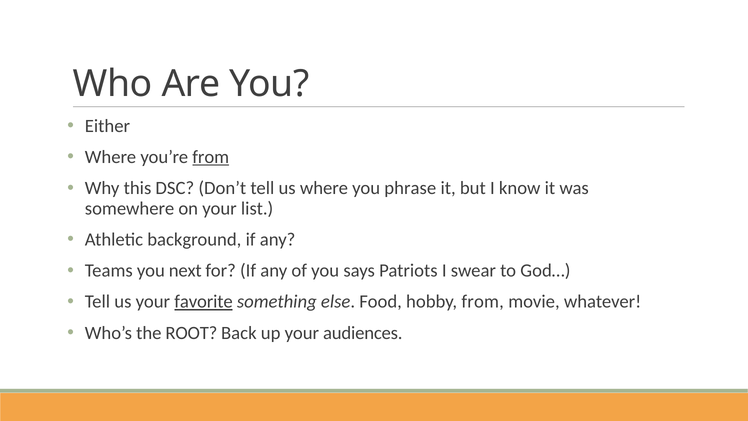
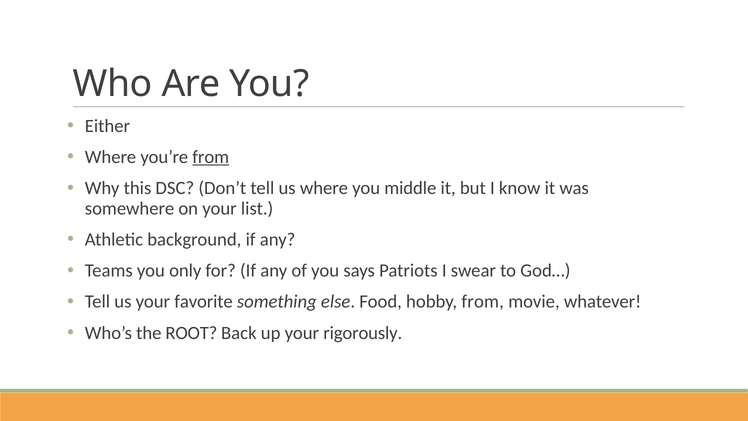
phrase: phrase -> middle (410, 188)
next: next -> only (185, 270)
favorite underline: present -> none (204, 302)
audiences: audiences -> rigorously (363, 333)
